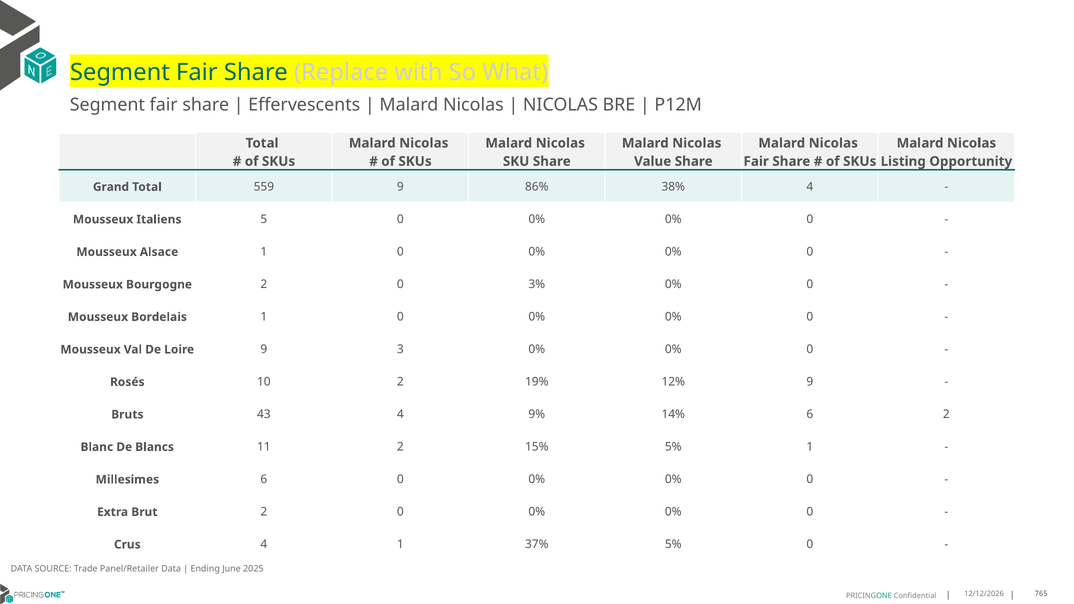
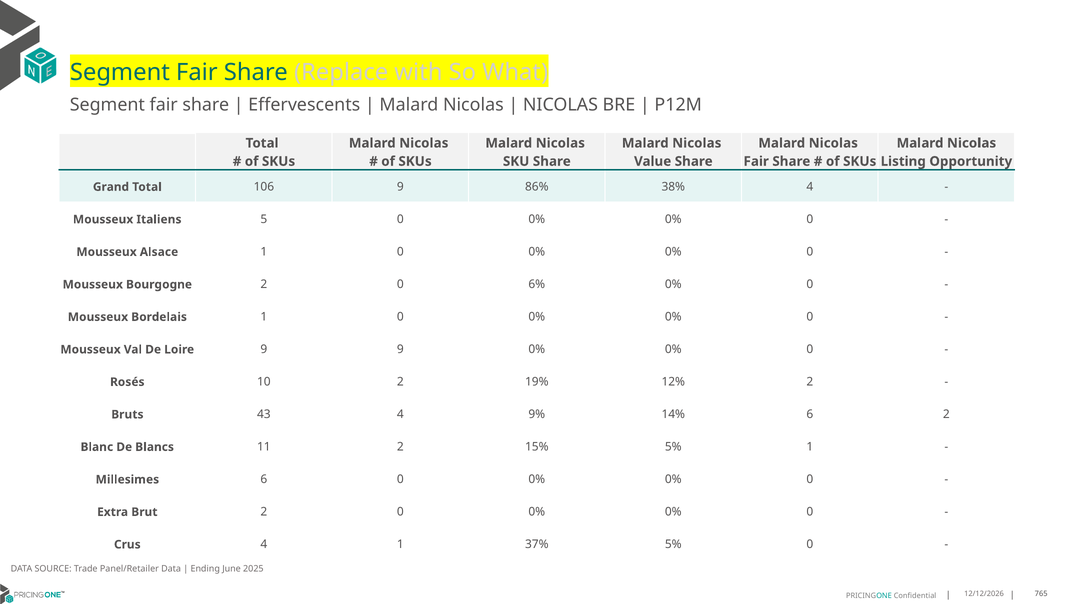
559: 559 -> 106 (264, 187)
3%: 3% -> 6% (537, 285)
9 3: 3 -> 9 (400, 350)
12% 9: 9 -> 2 (810, 382)
